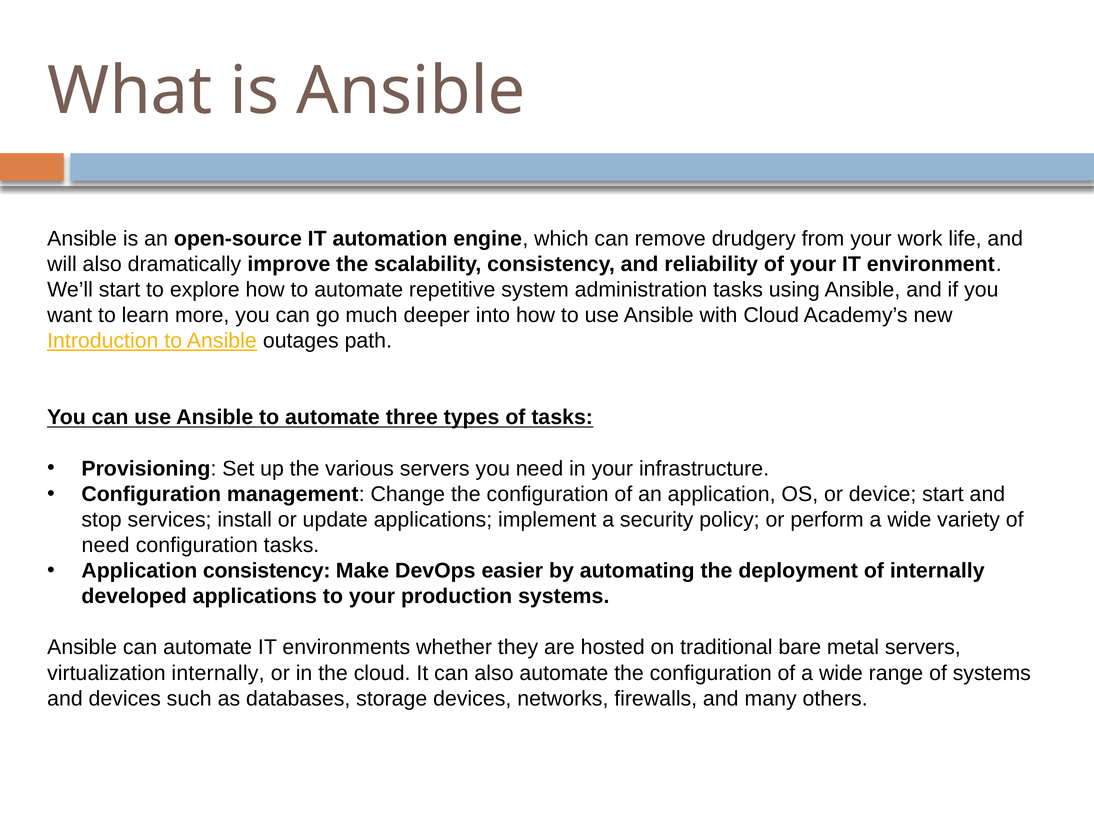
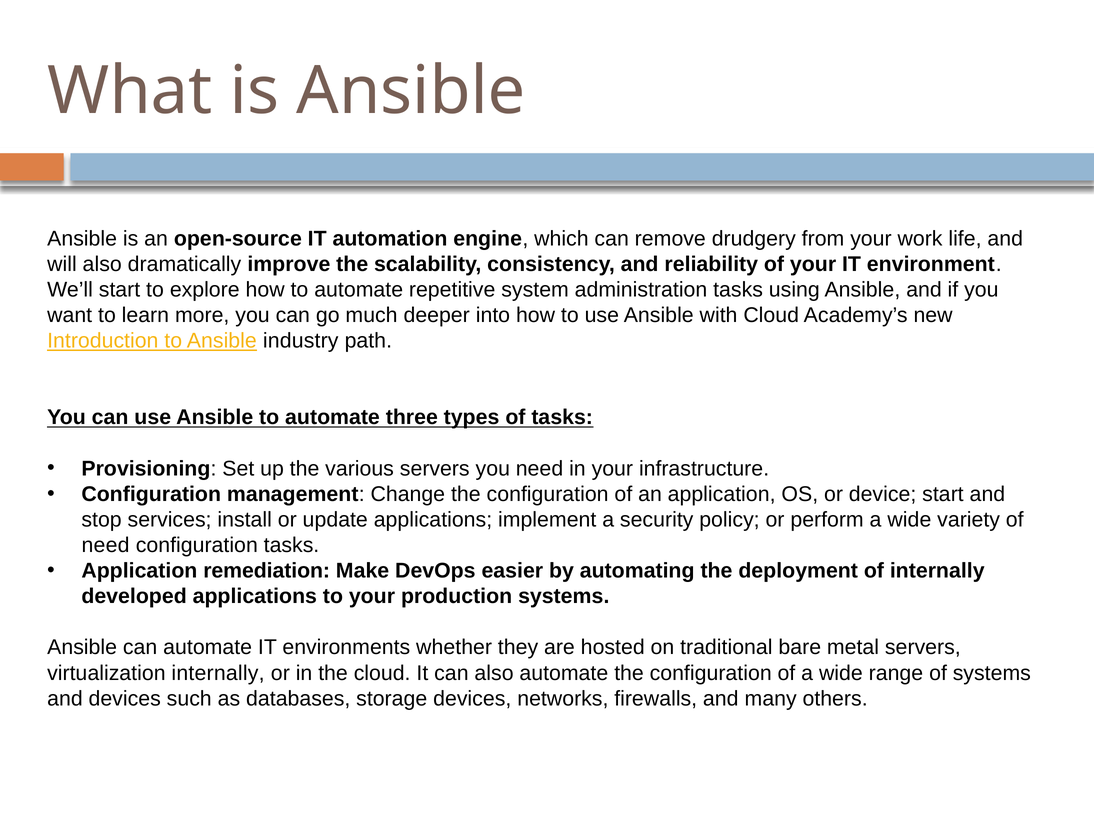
outages: outages -> industry (301, 341)
Application consistency: consistency -> remediation (267, 570)
